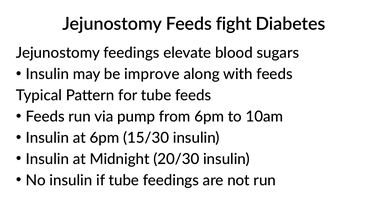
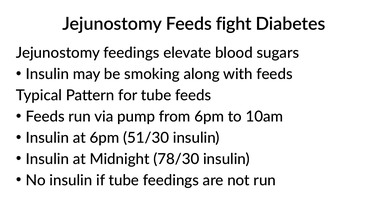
improve: improve -> smoking (152, 74)
15/30: 15/30 -> 51/30 (146, 138)
20/30: 20/30 -> 78/30 (176, 159)
